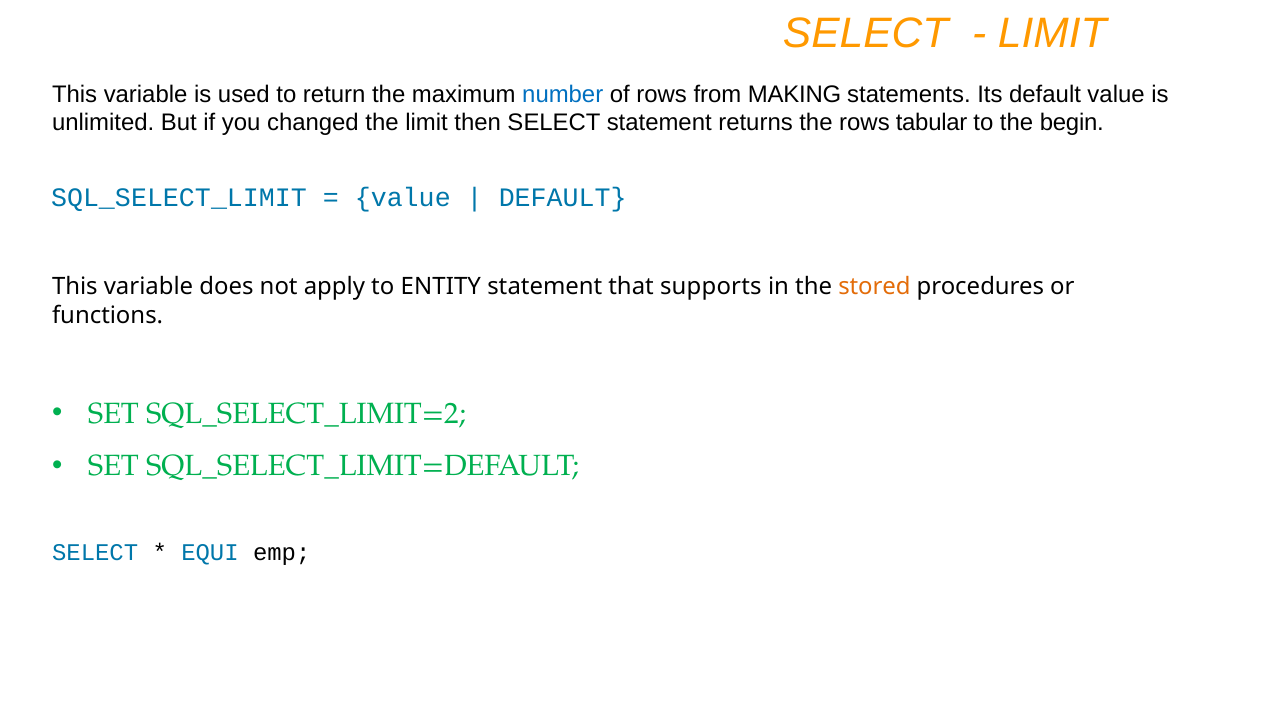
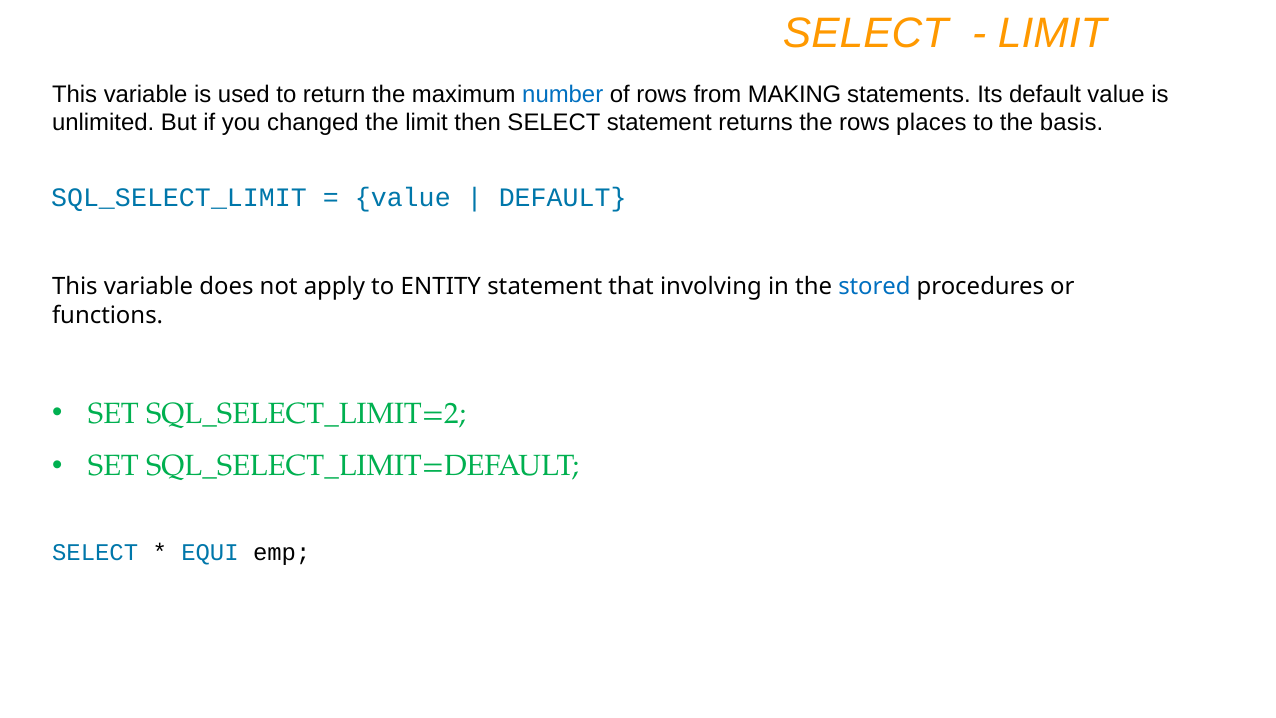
tabular: tabular -> places (931, 123)
begin: begin -> basis (1072, 123)
supports: supports -> involving (711, 286)
stored colour: orange -> blue (874, 286)
